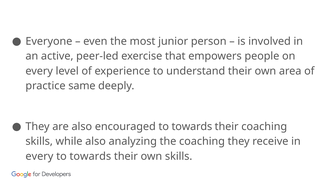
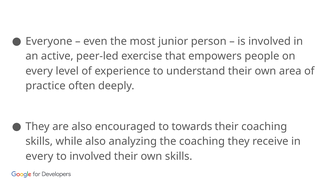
same: same -> often (82, 86)
towards: towards -> involved (90, 156)
